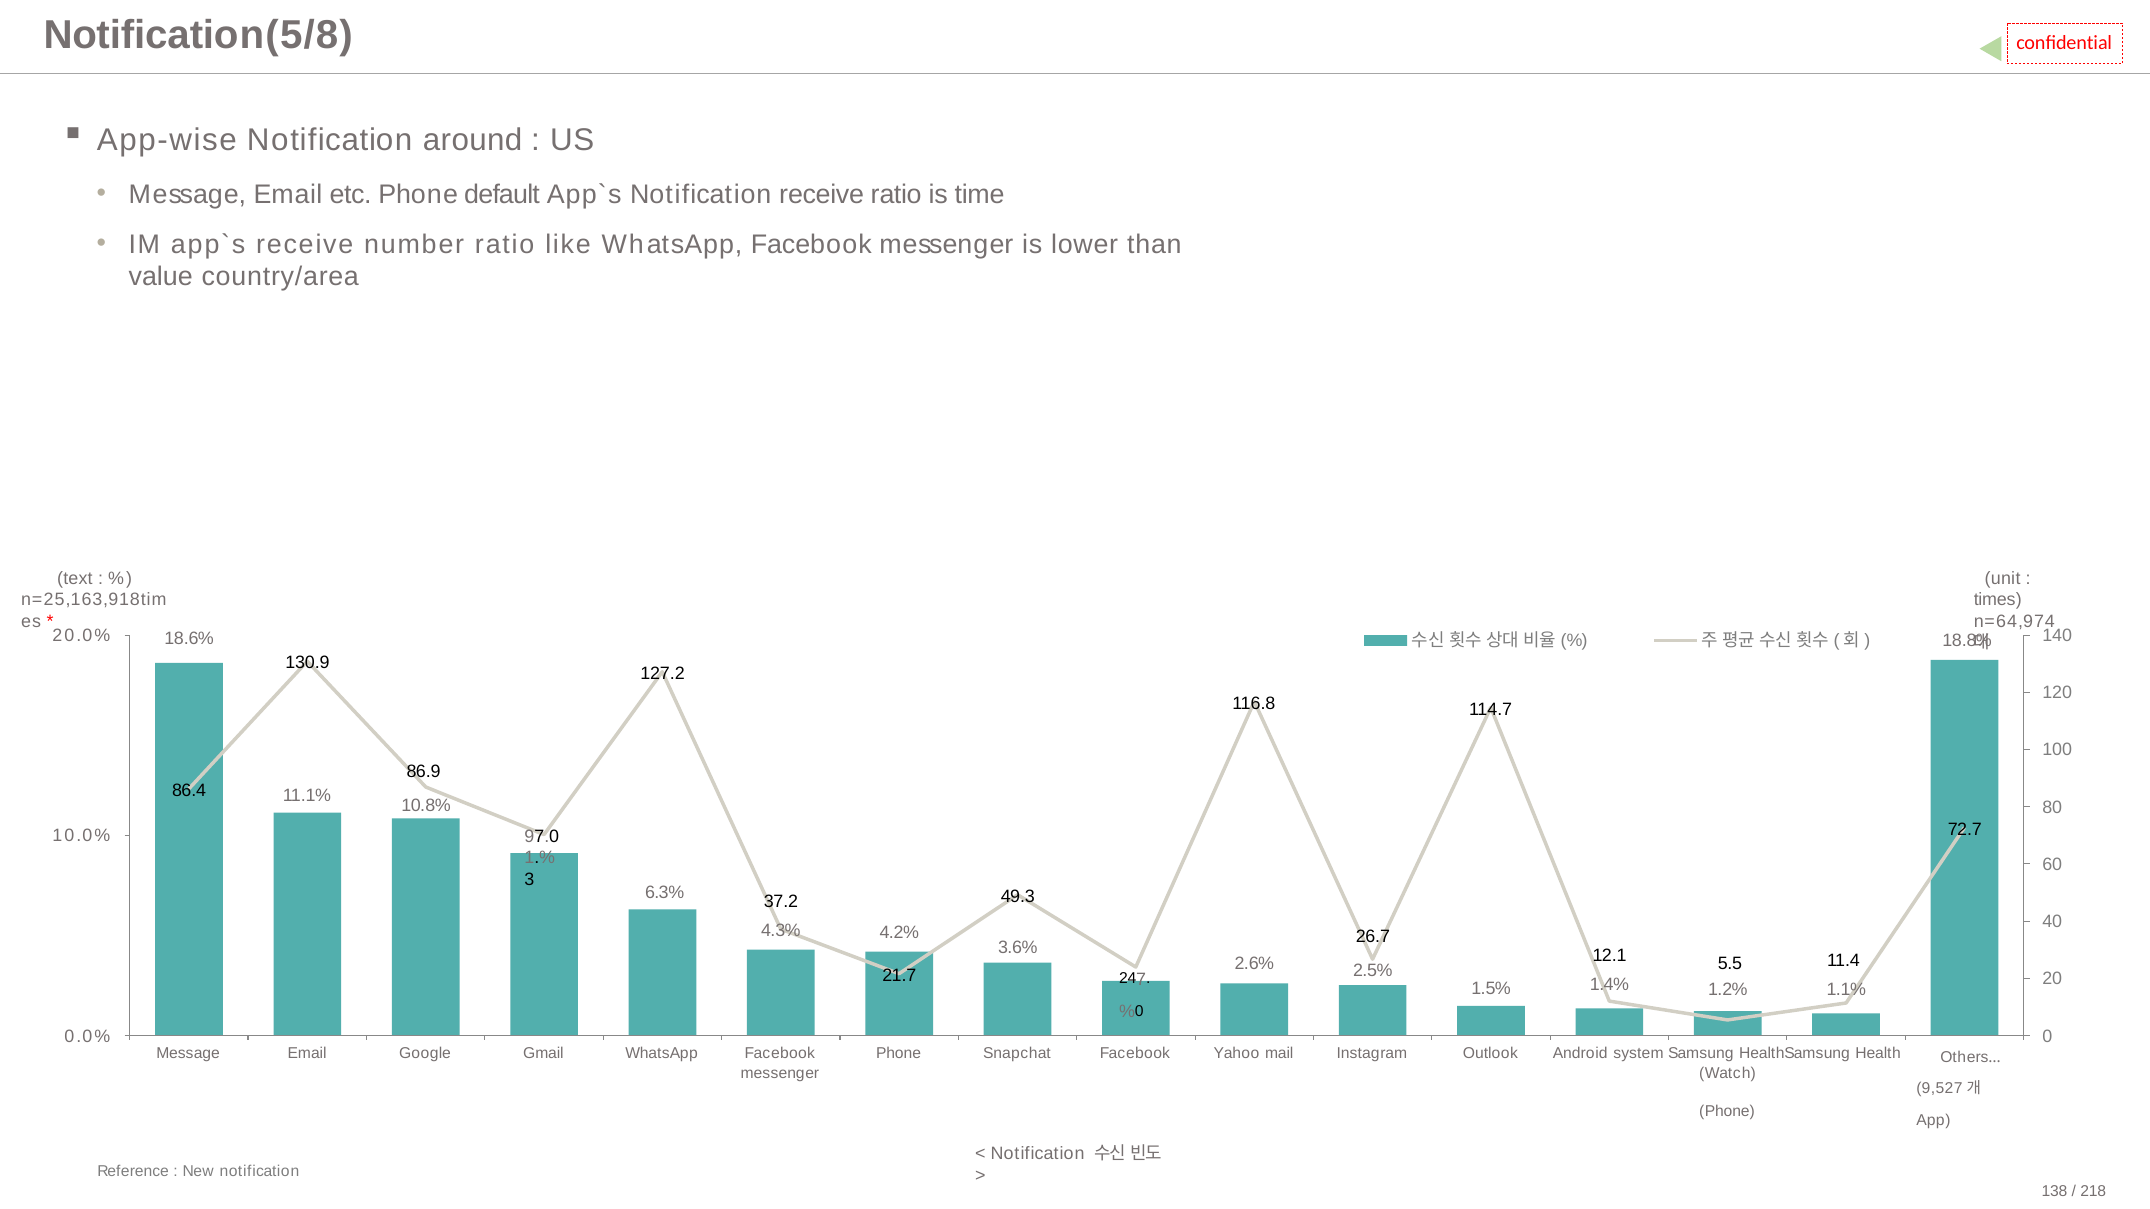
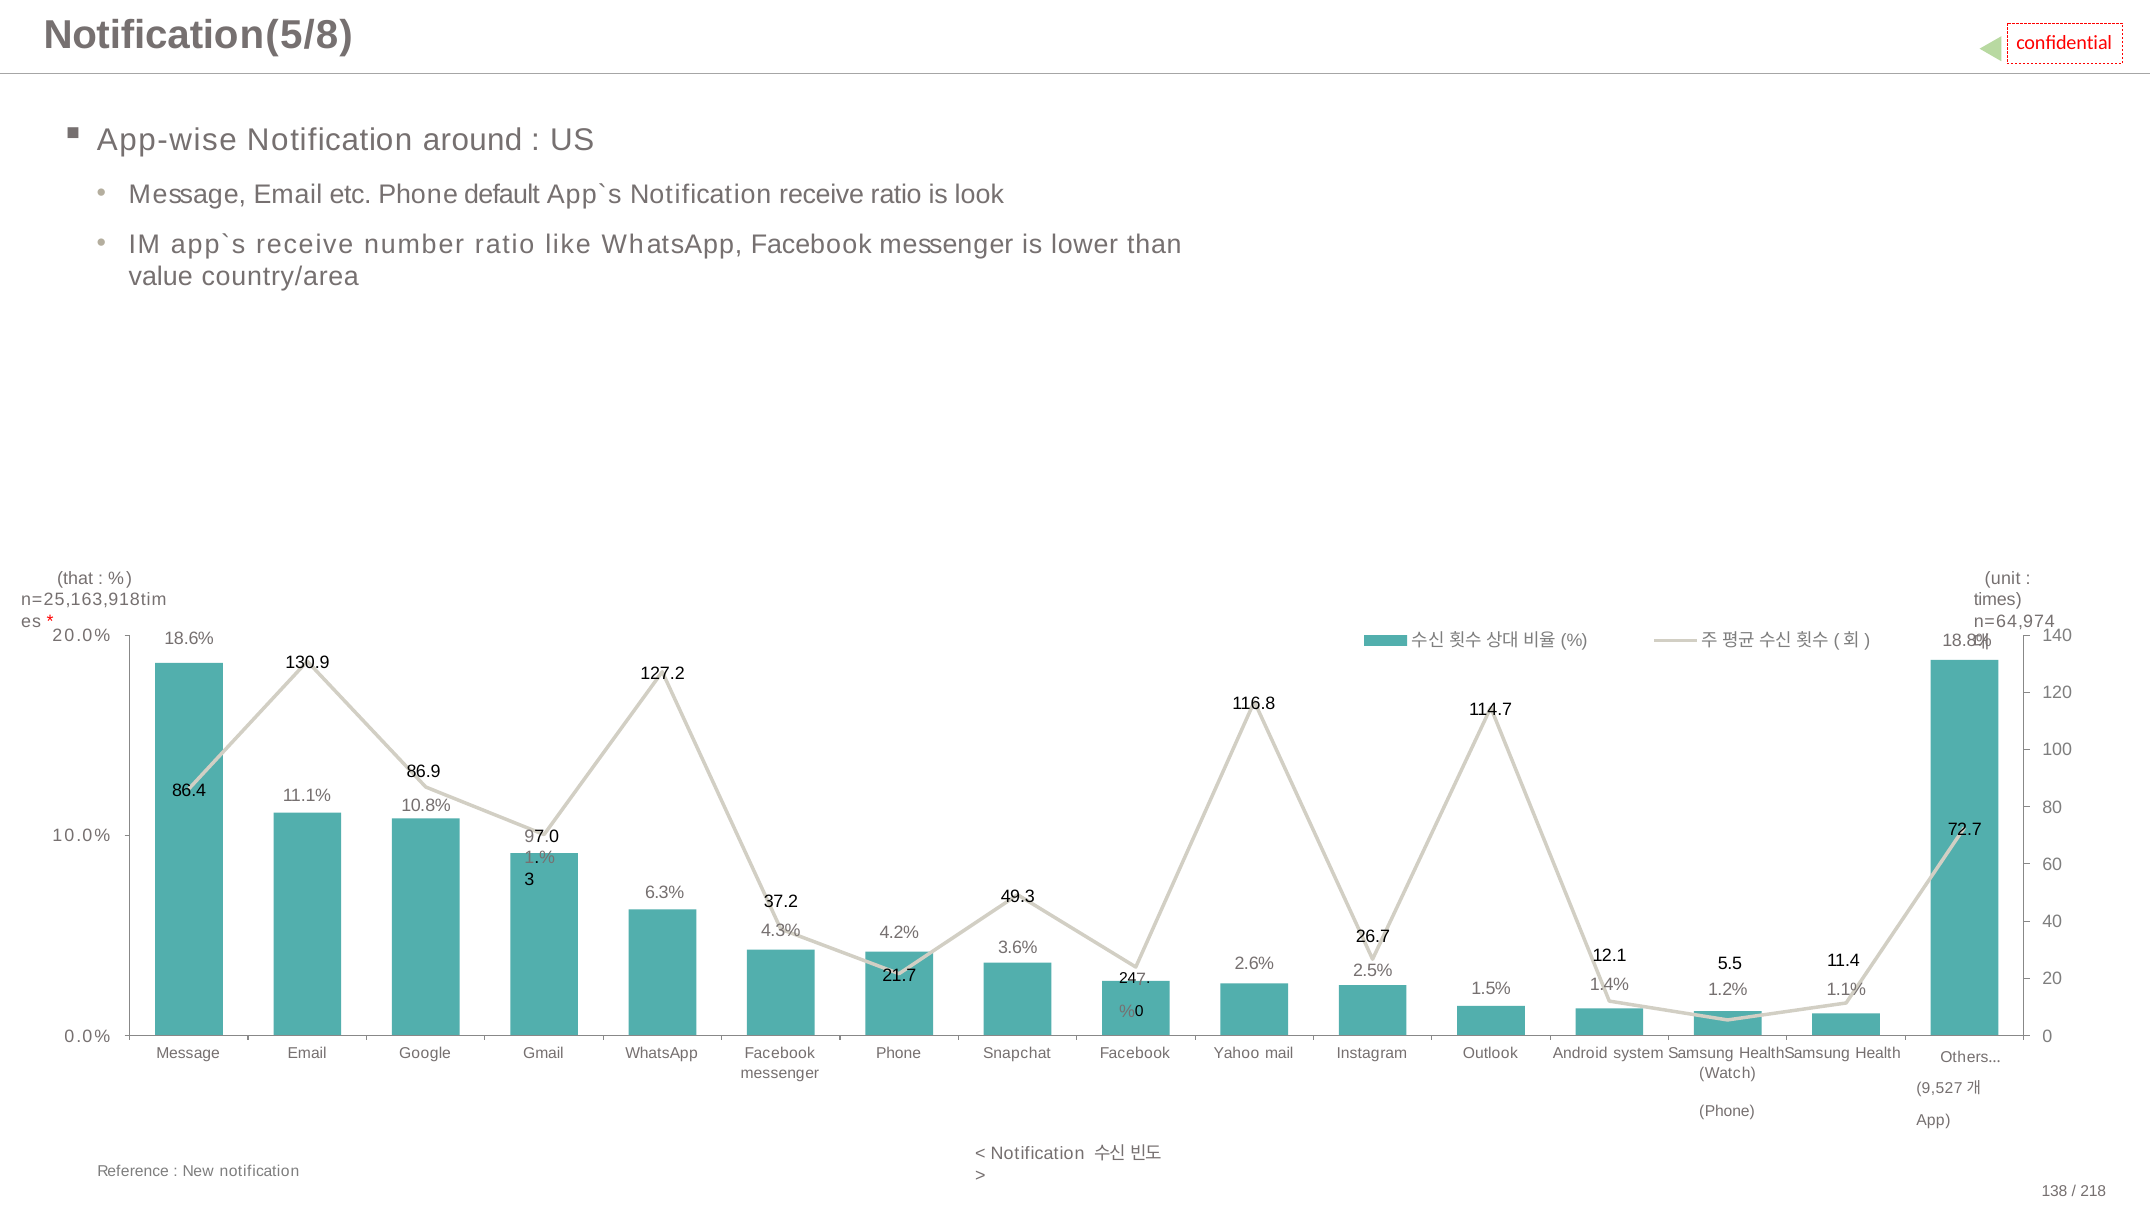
time: time -> look (979, 195)
text: text -> that (75, 579)
